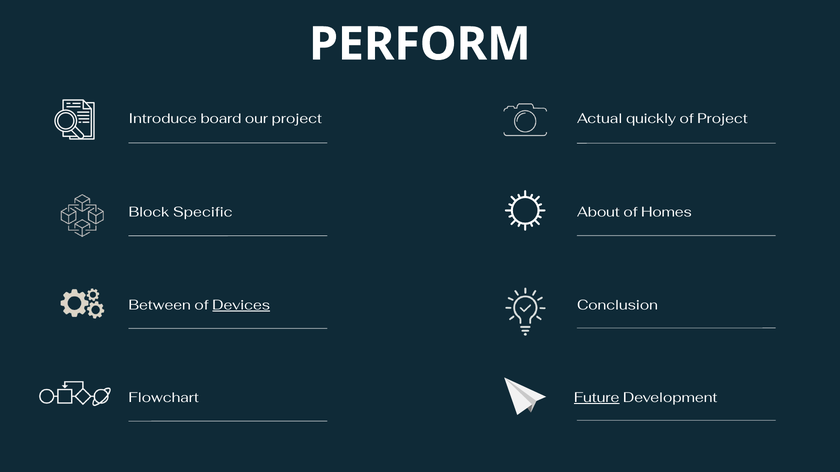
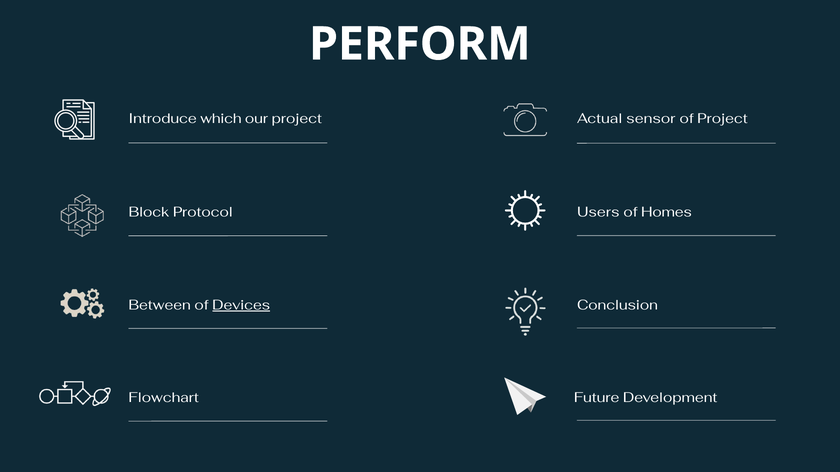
board: board -> which (221, 119)
quickly: quickly -> sensor (651, 119)
Specific: Specific -> Protocol (203, 212)
About: About -> Users (598, 212)
Future underline: present -> none (597, 398)
